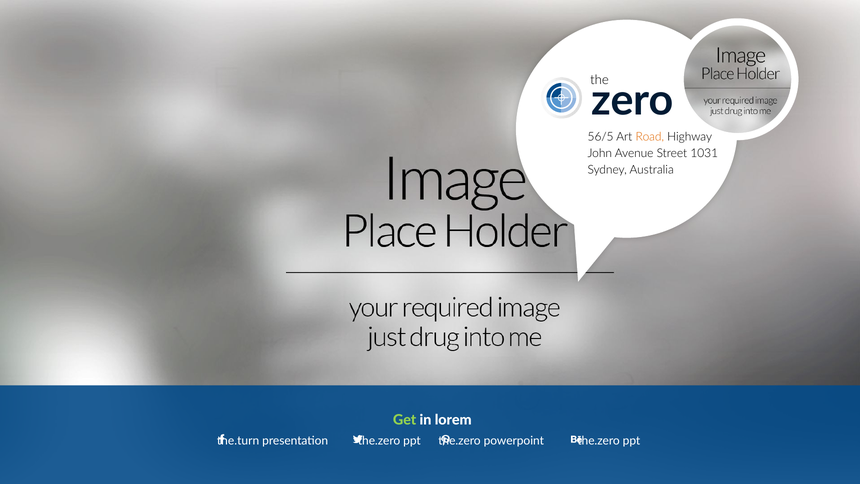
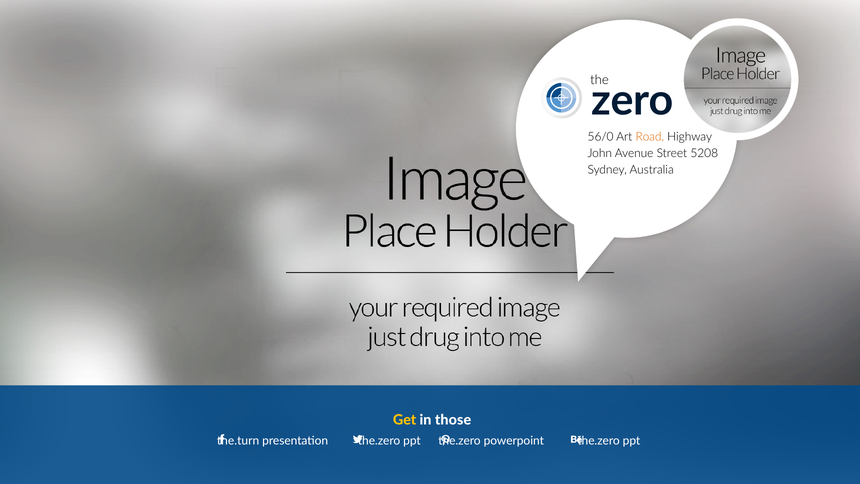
56/5: 56/5 -> 56/0 (601, 137)
1031: 1031 -> 5208 (704, 153)
Get colour: light green -> yellow (405, 420)
lorem: lorem -> those (453, 420)
